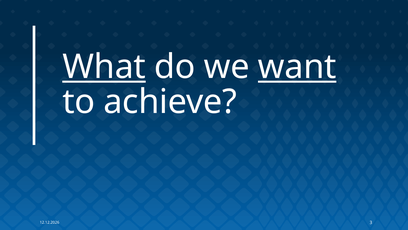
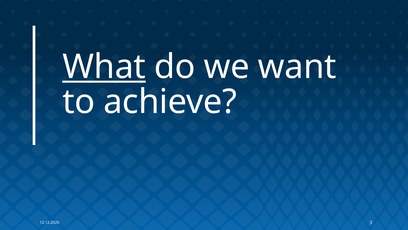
want underline: present -> none (297, 67)
